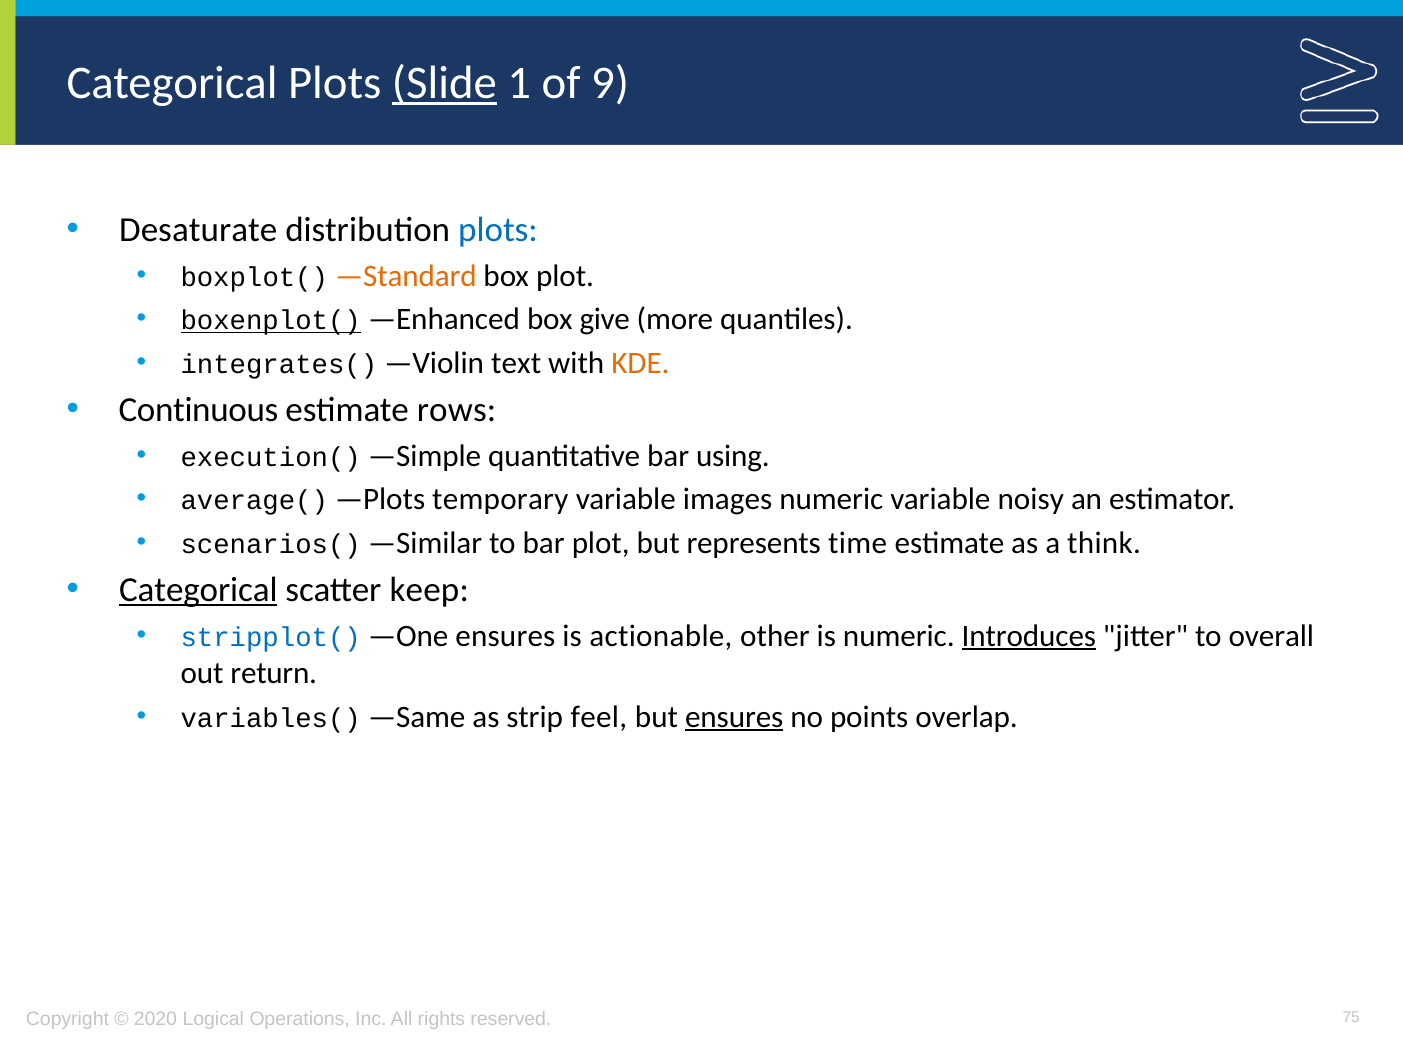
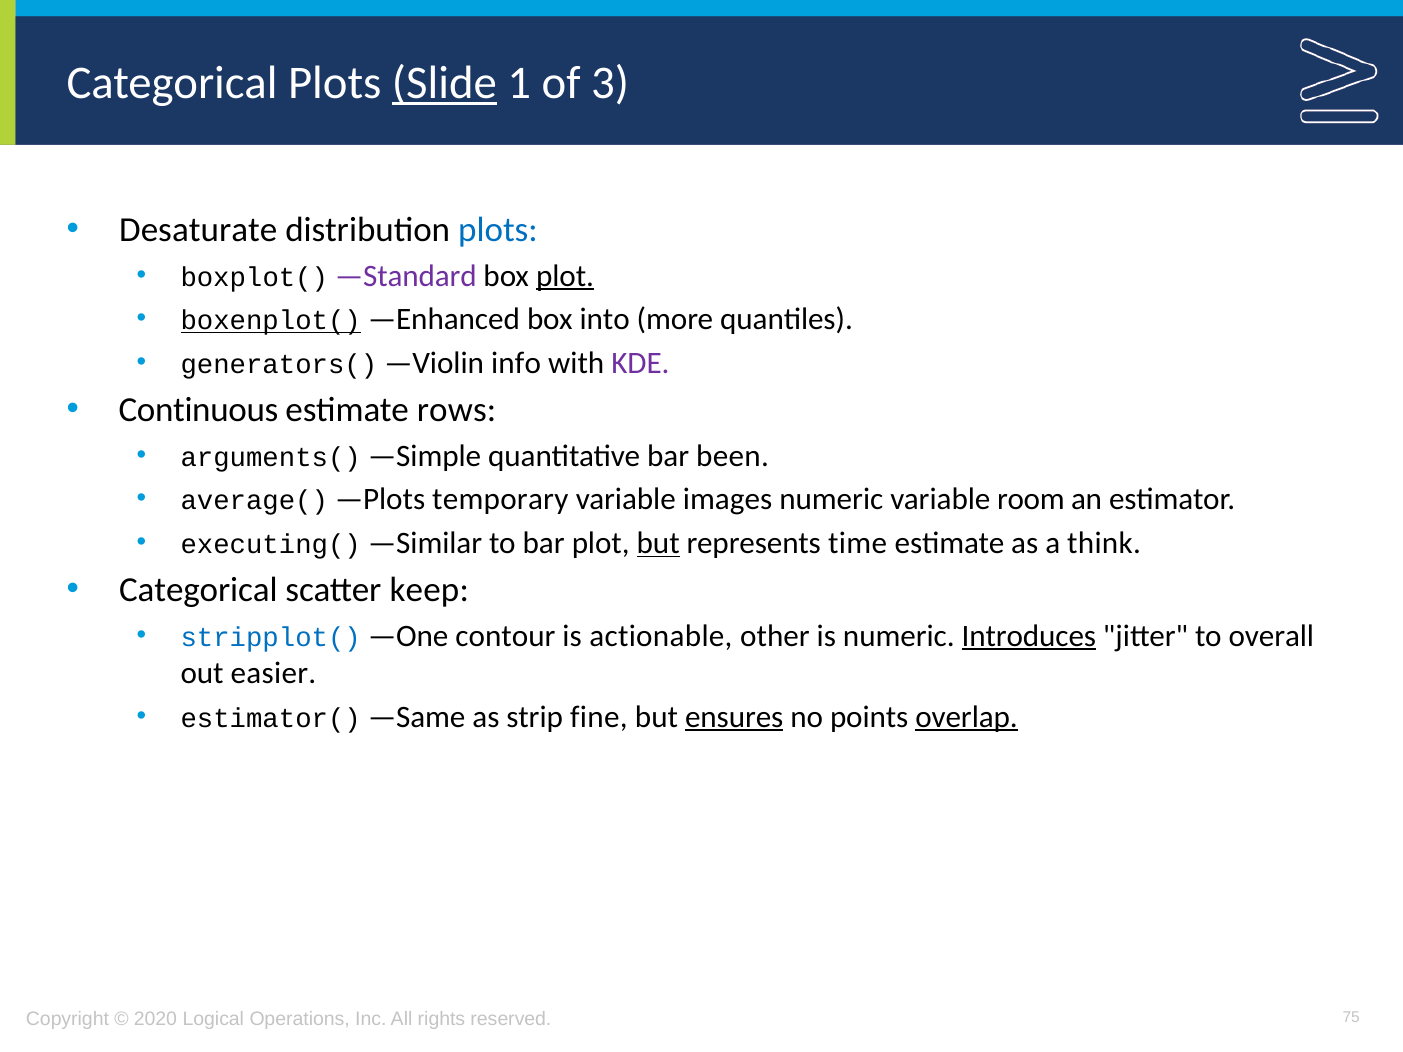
9: 9 -> 3 (610, 83)
—Standard colour: orange -> purple (406, 276)
plot underline: none -> present (565, 276)
give: give -> into (605, 320)
integrates(: integrates( -> generators( (279, 365)
text: text -> info (516, 363)
KDE colour: orange -> purple (640, 363)
execution(: execution( -> arguments( (271, 457)
using: using -> been (733, 456)
noisy: noisy -> room (1031, 500)
scenarios(: scenarios( -> executing( (271, 545)
but underline: none -> present (658, 543)
Categorical underline: present -> none (198, 590)
—One ensures: ensures -> contour (505, 636)
return: return -> easier (273, 673)
variables(: variables( -> estimator( (271, 718)
feel: feel -> fine (599, 717)
overlap underline: none -> present (967, 717)
